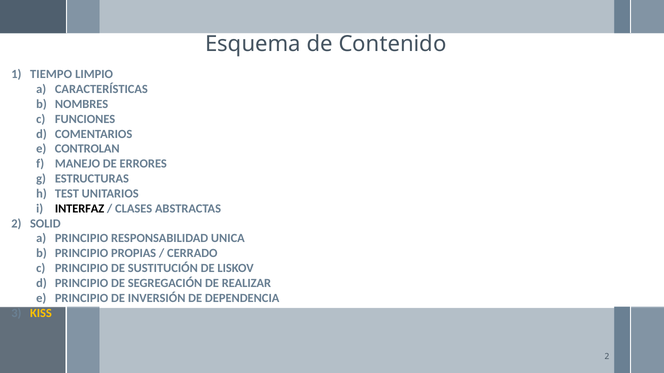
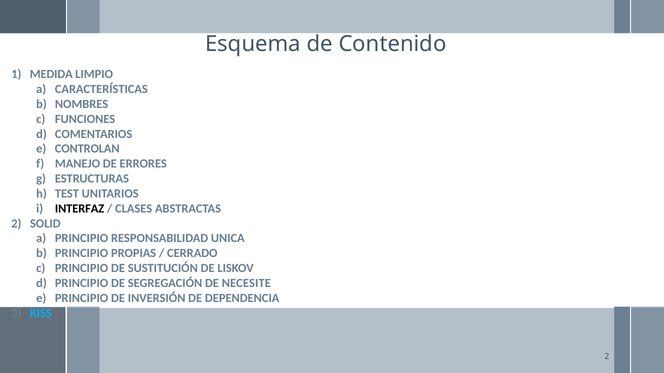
TIEMPO: TIEMPO -> MEDIDA (51, 74)
REALIZAR: REALIZAR -> NECESITE (246, 284)
KISS colour: yellow -> light blue (41, 313)
